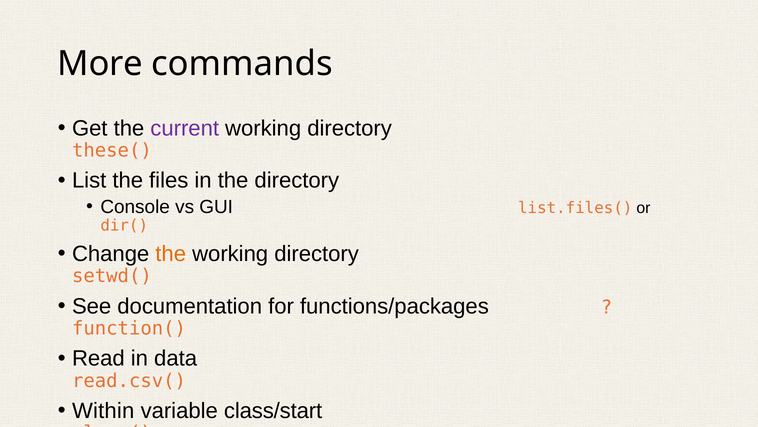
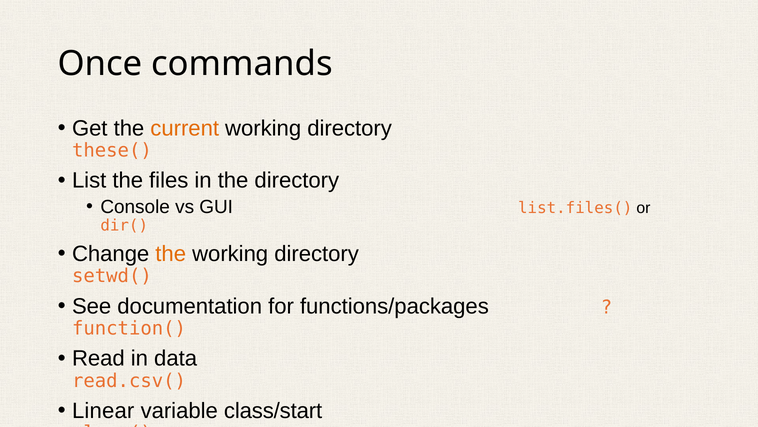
More: More -> Once (100, 64)
current colour: purple -> orange (185, 128)
Within: Within -> Linear (103, 410)
